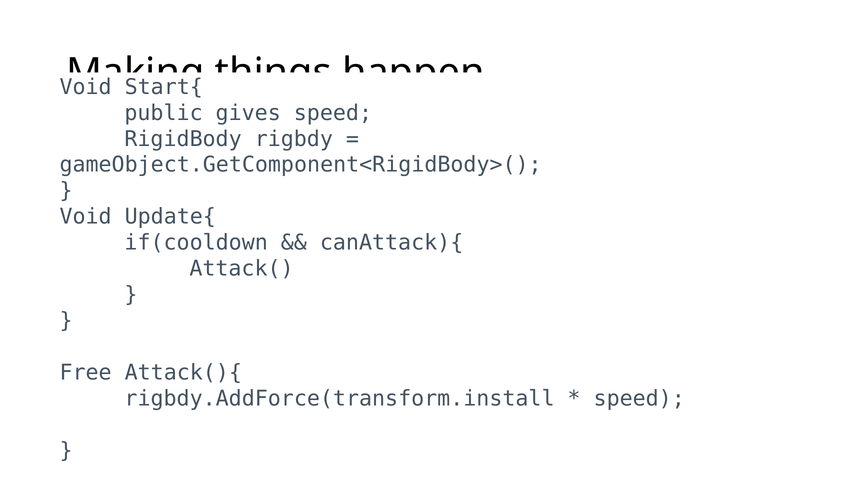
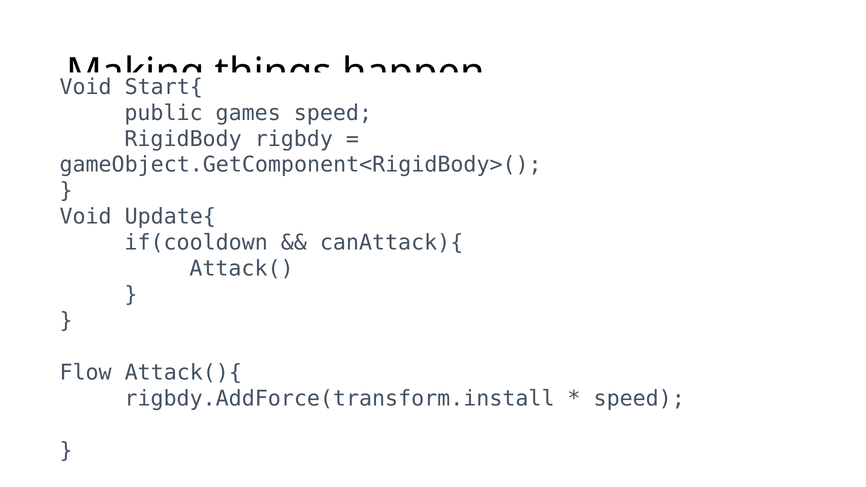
gives: gives -> games (248, 113)
Free: Free -> Flow (86, 373)
